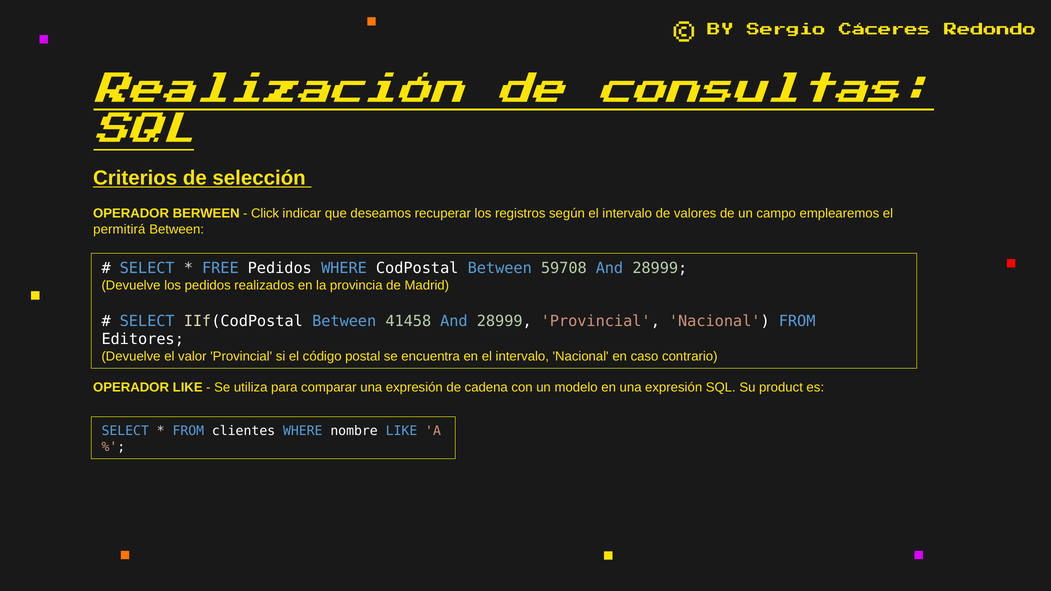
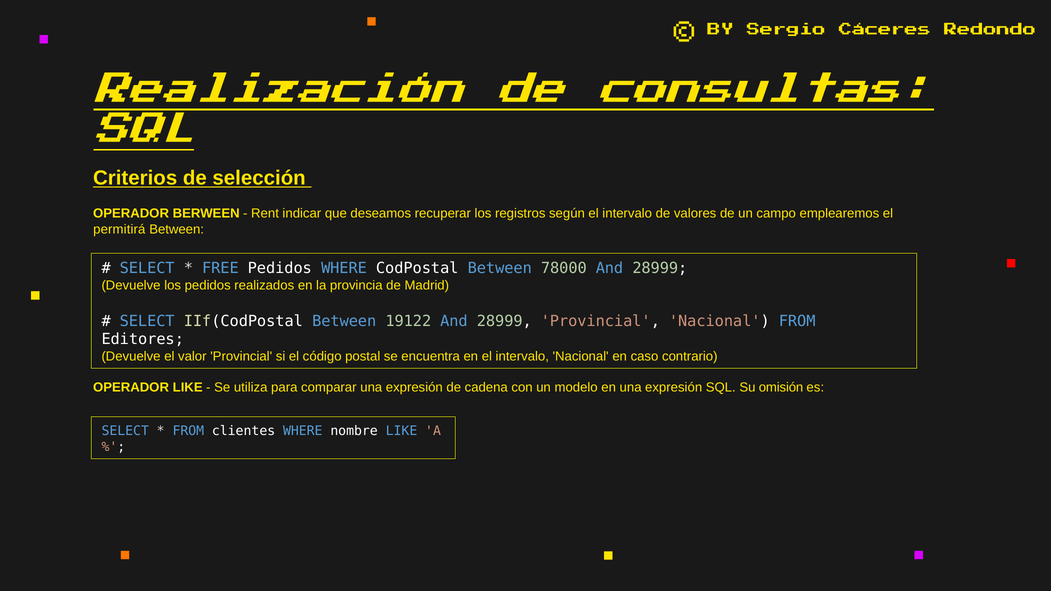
Click: Click -> Rent (265, 214)
59708: 59708 -> 78000 (564, 269)
41458: 41458 -> 19122 (408, 321)
product: product -> omisión (781, 387)
